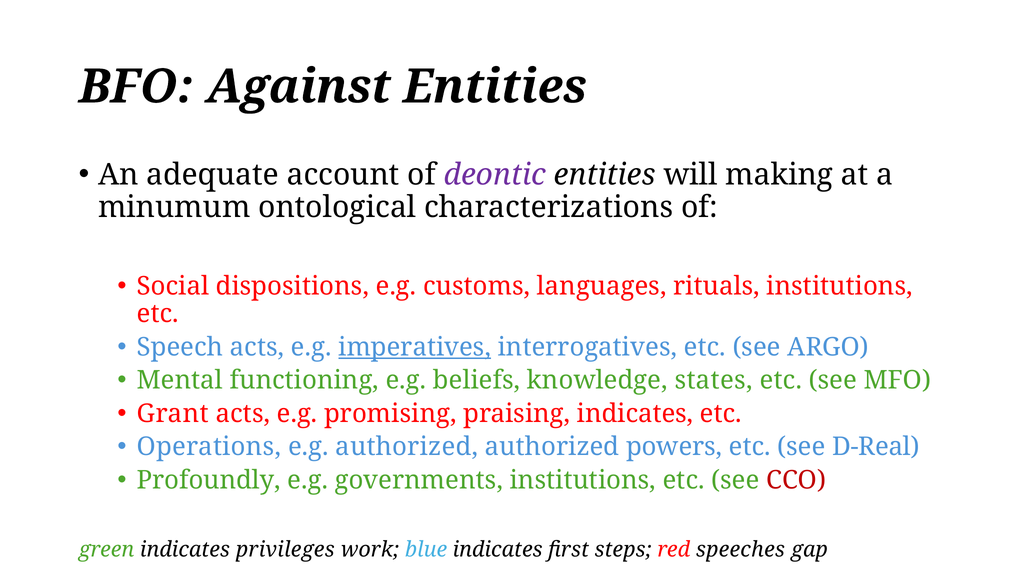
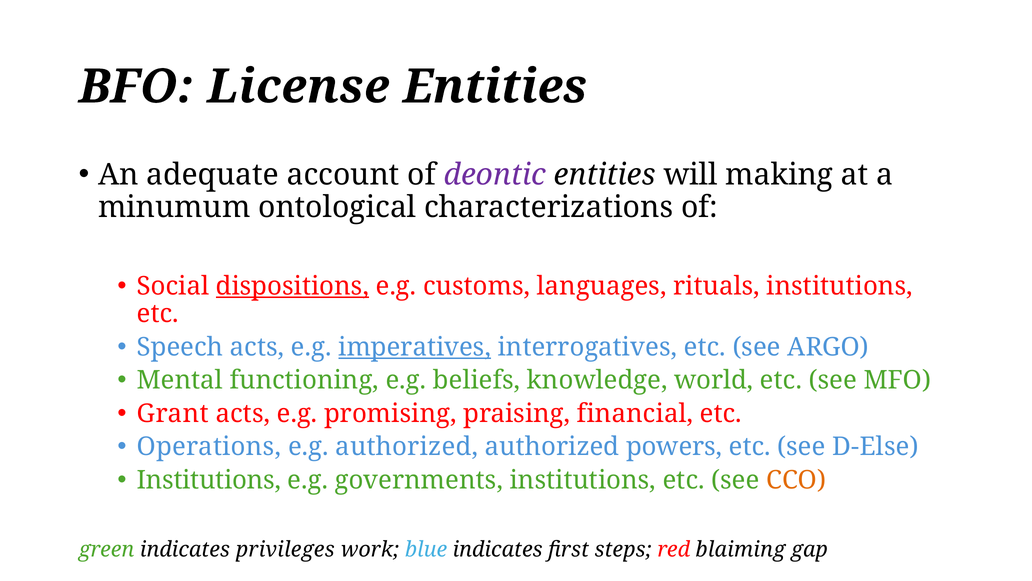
Against: Against -> License (298, 87)
dispositions underline: none -> present (292, 286)
states: states -> world (714, 380)
praising indicates: indicates -> financial (635, 413)
D-Real: D-Real -> D-Else (876, 447)
Profoundly: Profoundly -> Institutions (209, 480)
CCO colour: red -> orange (796, 480)
speeches: speeches -> blaiming (740, 549)
